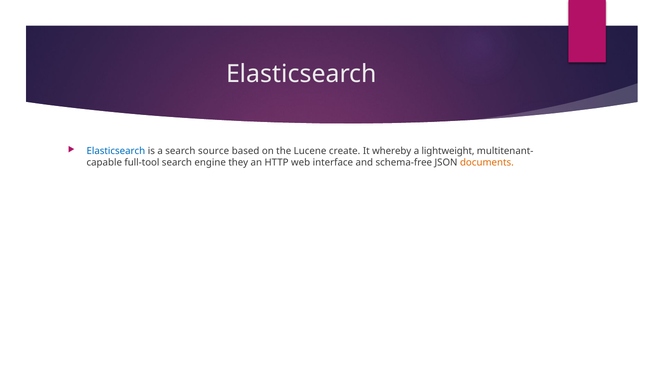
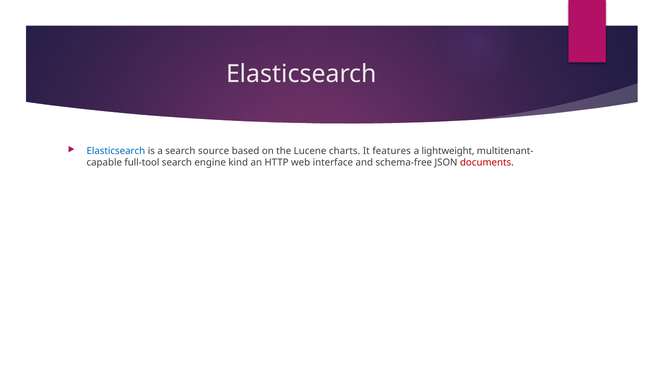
create: create -> charts (345, 151)
whereby: whereby -> features (392, 151)
they: they -> kind (238, 162)
documents colour: orange -> red (487, 162)
